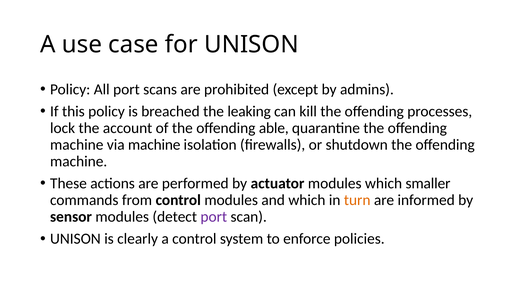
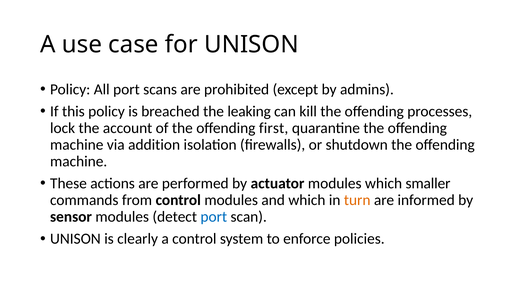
able: able -> first (274, 128)
via machine: machine -> addition (154, 144)
port colour: purple -> blue (214, 216)
